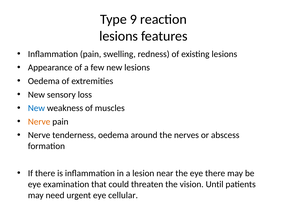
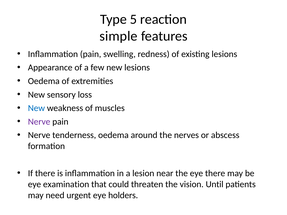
9: 9 -> 5 (133, 19)
lesions: lesions -> simple (119, 36)
Nerve colour: orange -> purple (39, 122)
cellular: cellular -> holders (123, 195)
